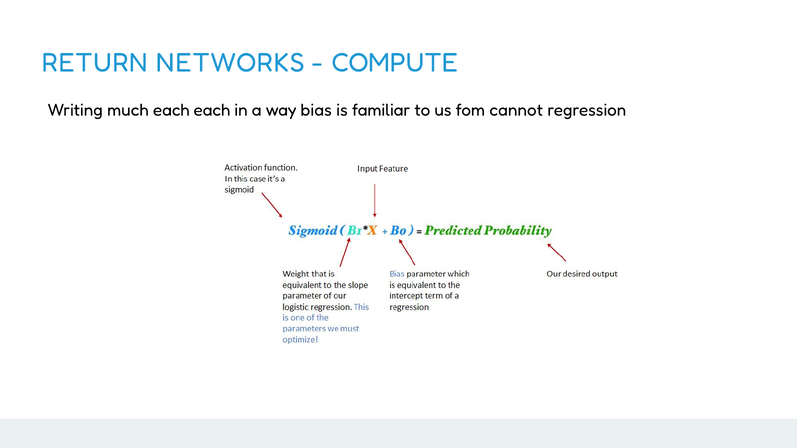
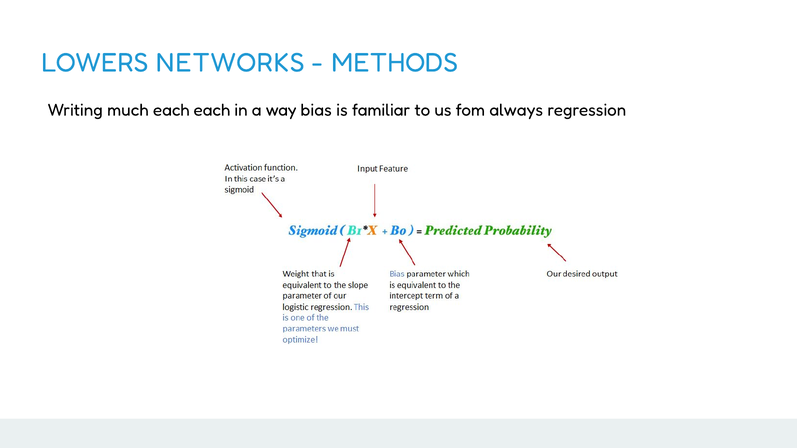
RETURN: RETURN -> LOWERS (95, 63)
COMPUTE: COMPUTE -> METHODS (395, 63)
cannot: cannot -> always (516, 110)
